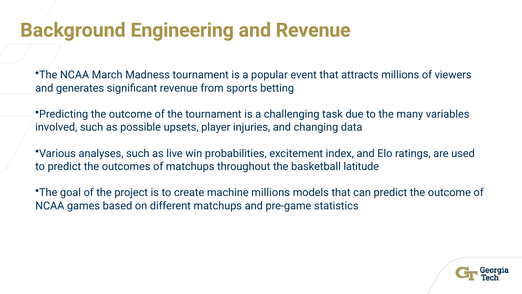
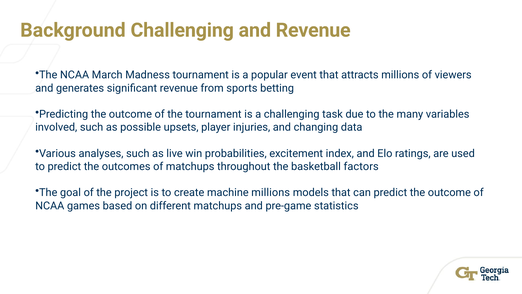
Background Engineering: Engineering -> Challenging (182, 30)
latitude: latitude -> factors (361, 166)
